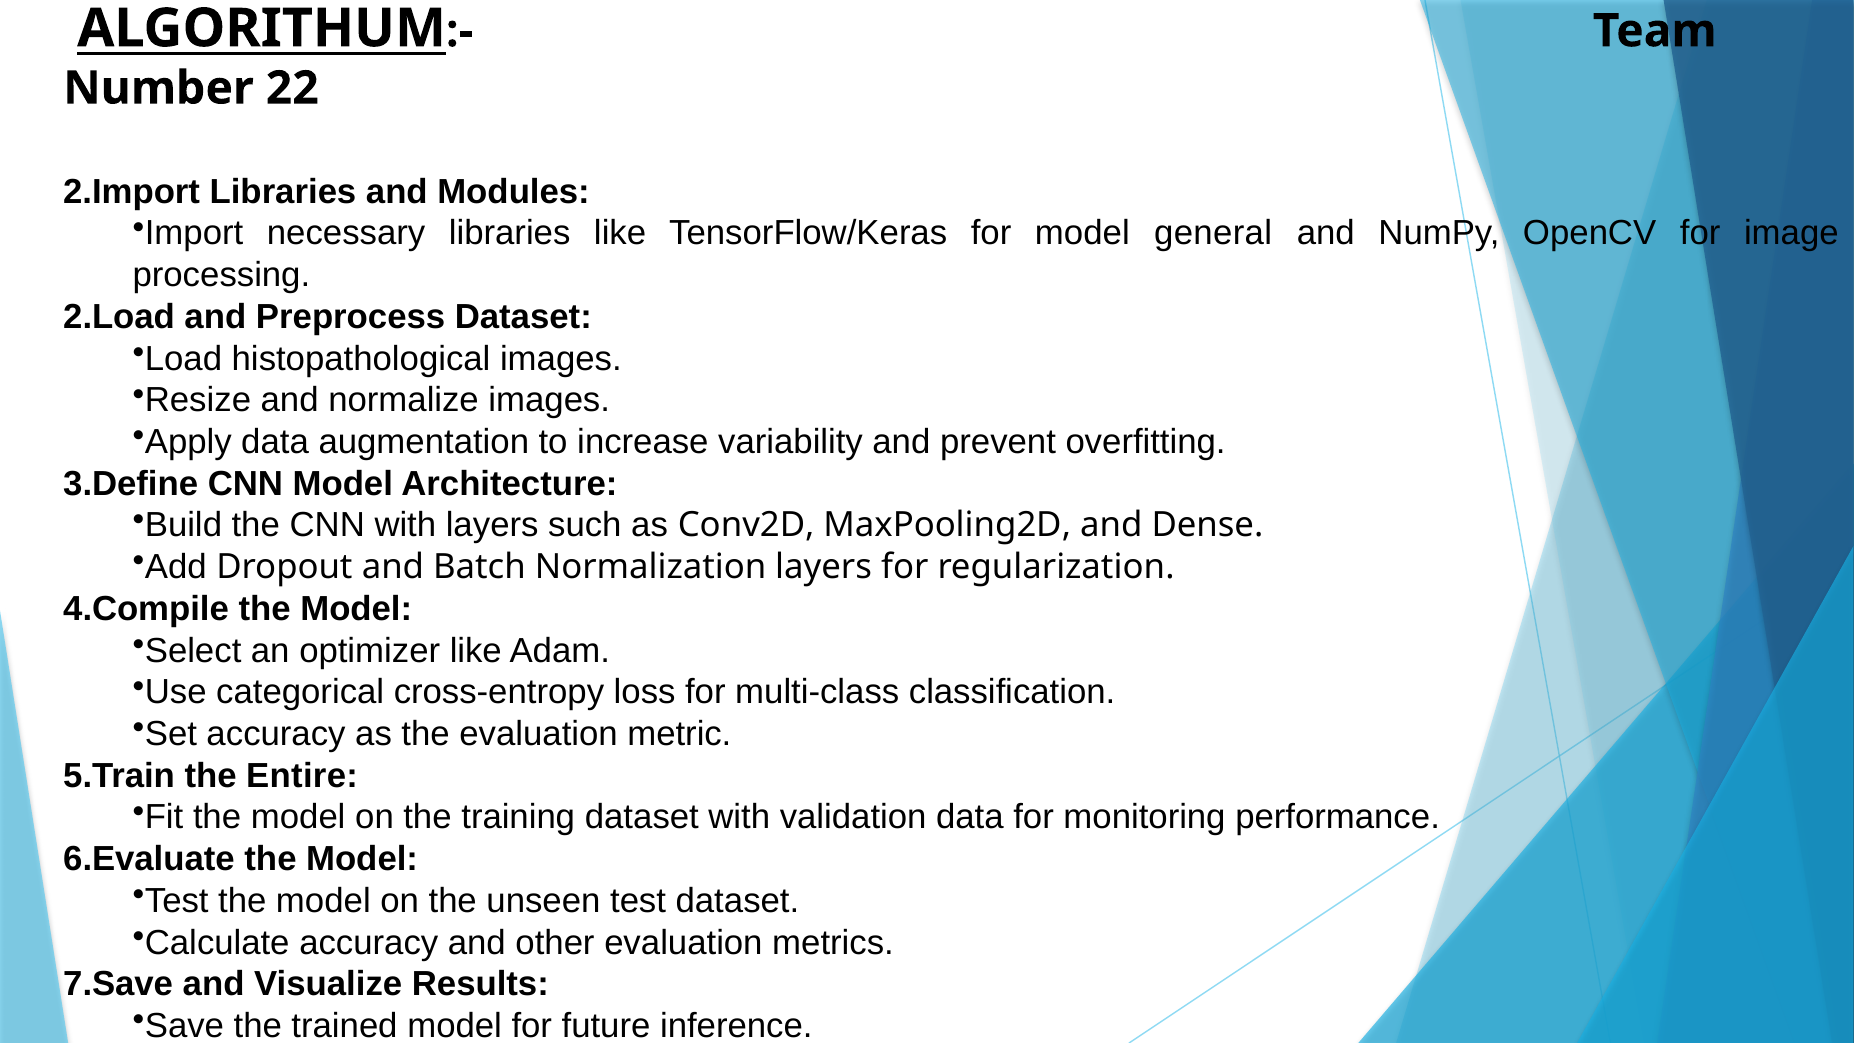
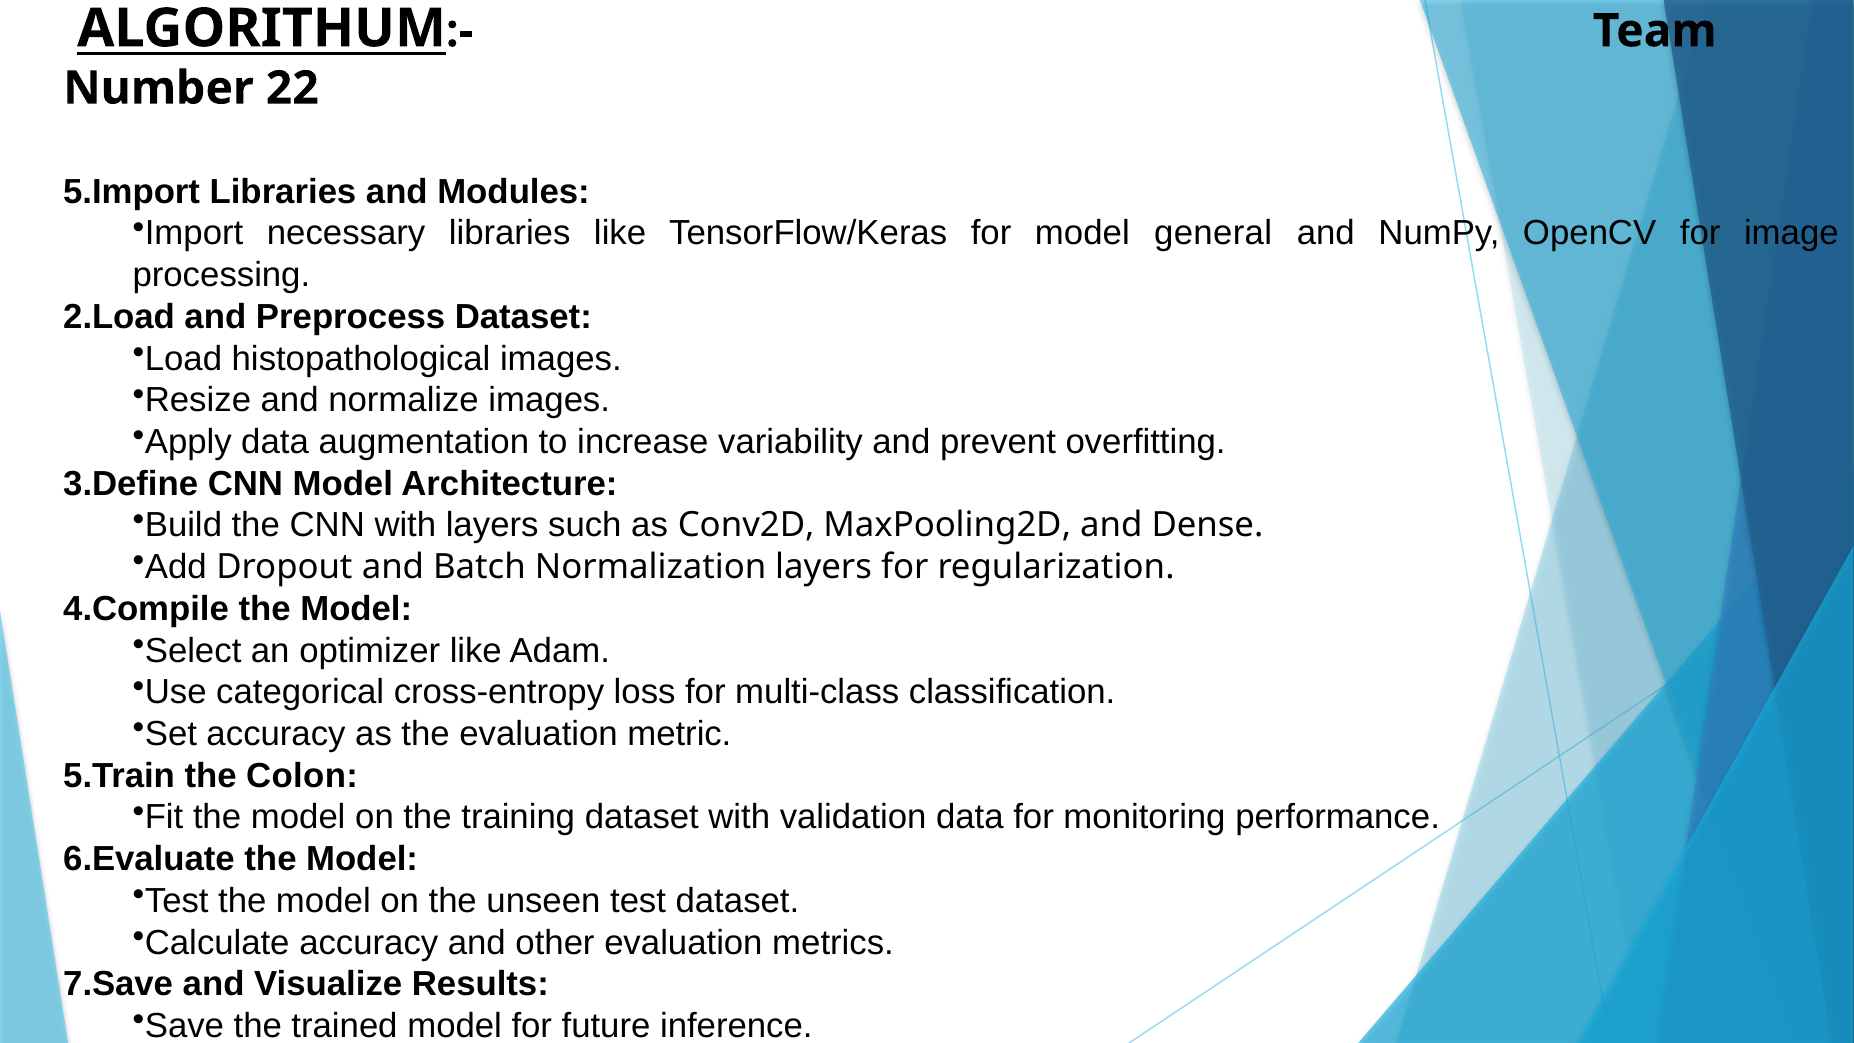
2.Import: 2.Import -> 5.Import (132, 192)
Entire: Entire -> Colon (302, 776)
